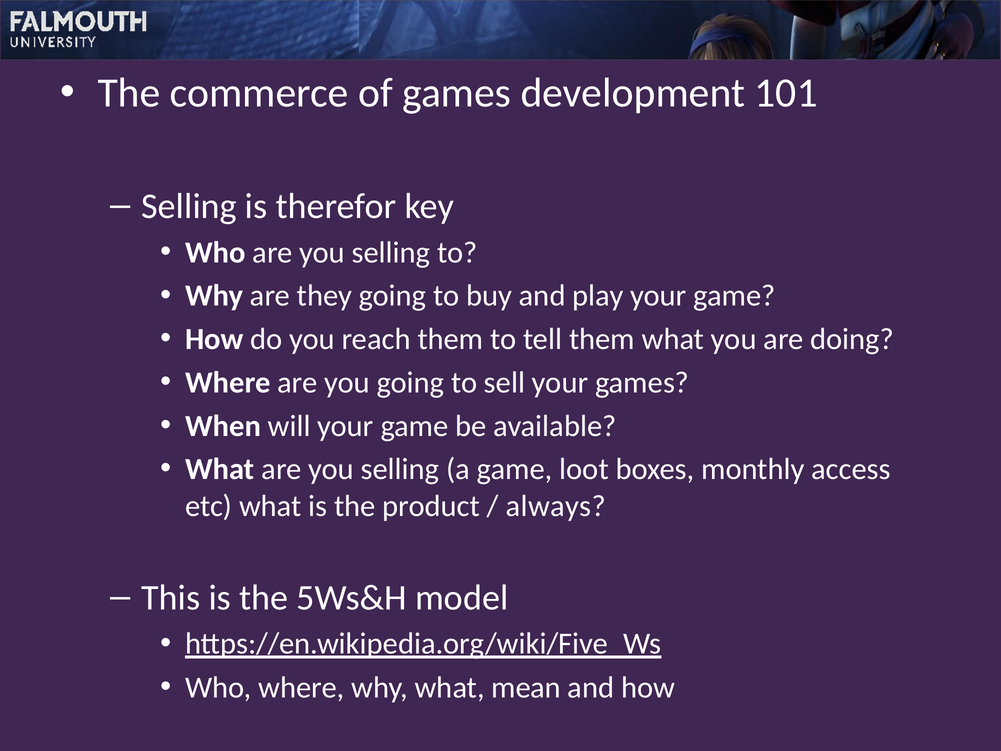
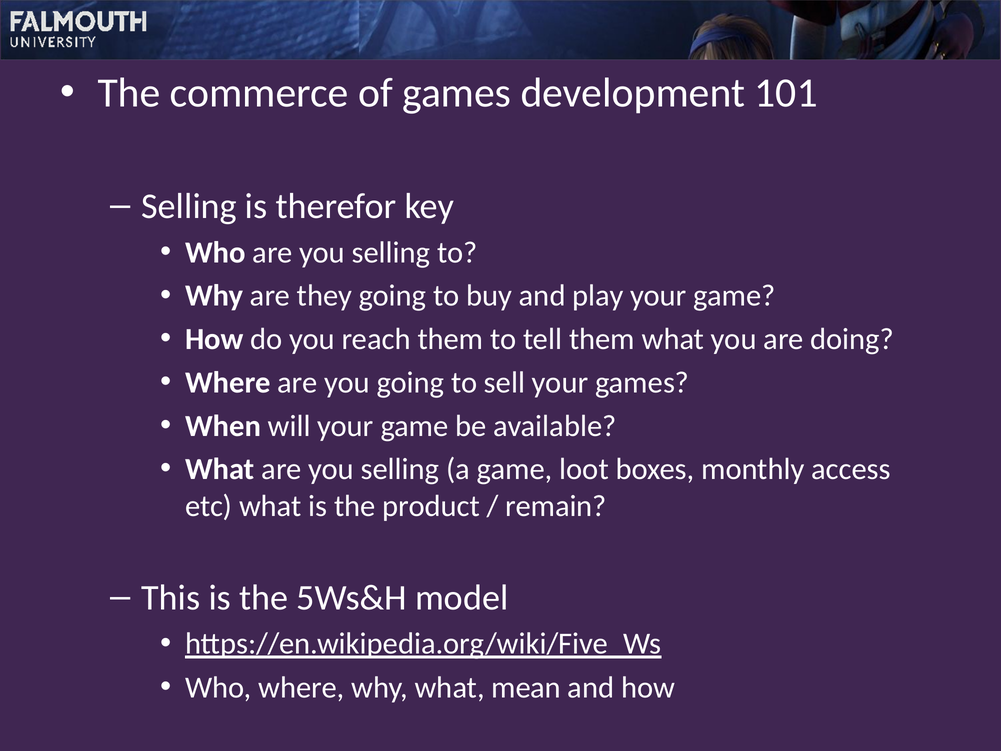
always: always -> remain (556, 506)
